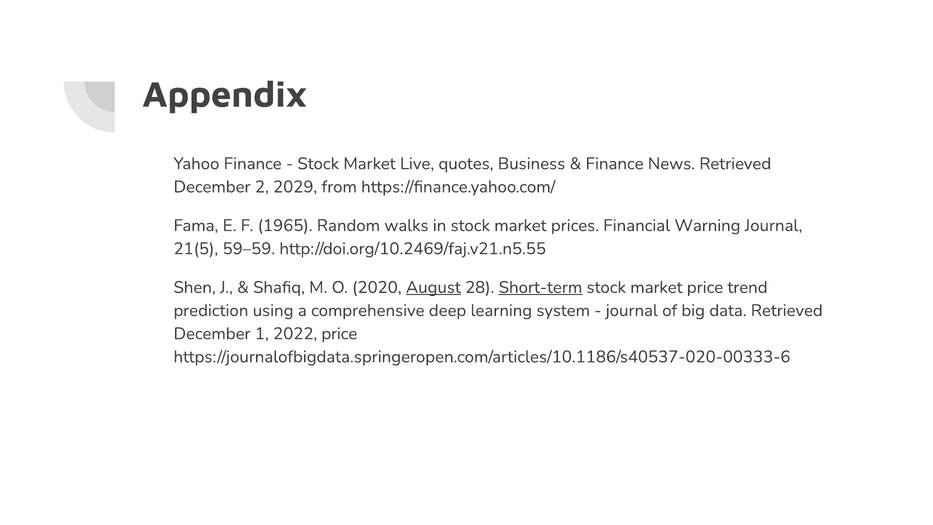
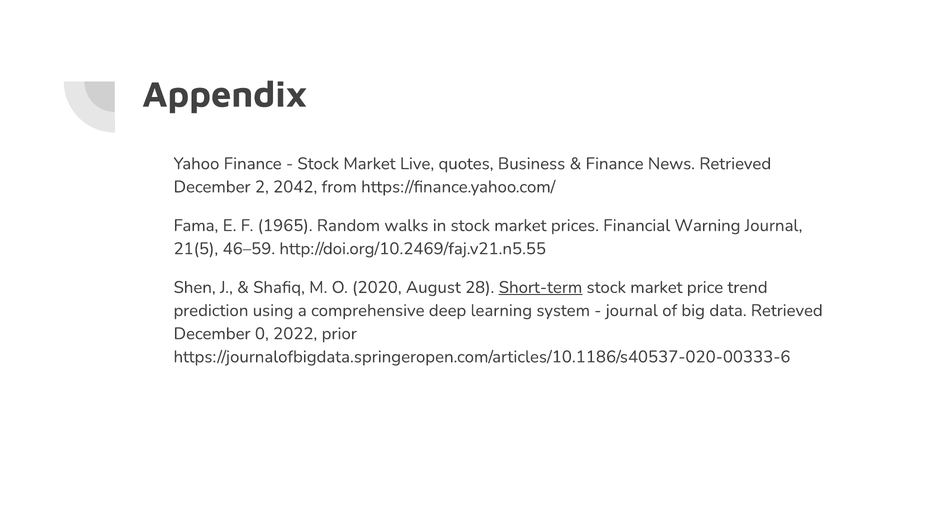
2029: 2029 -> 2042 (295, 187)
59–59: 59–59 -> 46–59 (249, 249)
August underline: present -> none (433, 287)
1: 1 -> 0 (262, 334)
2022 price: price -> prior (339, 334)
